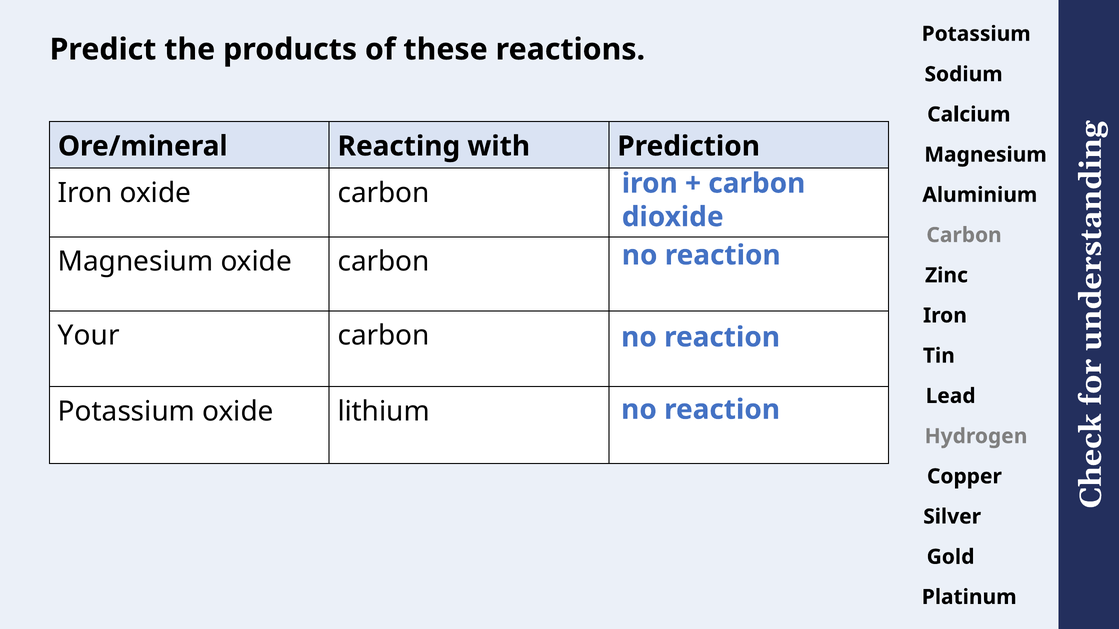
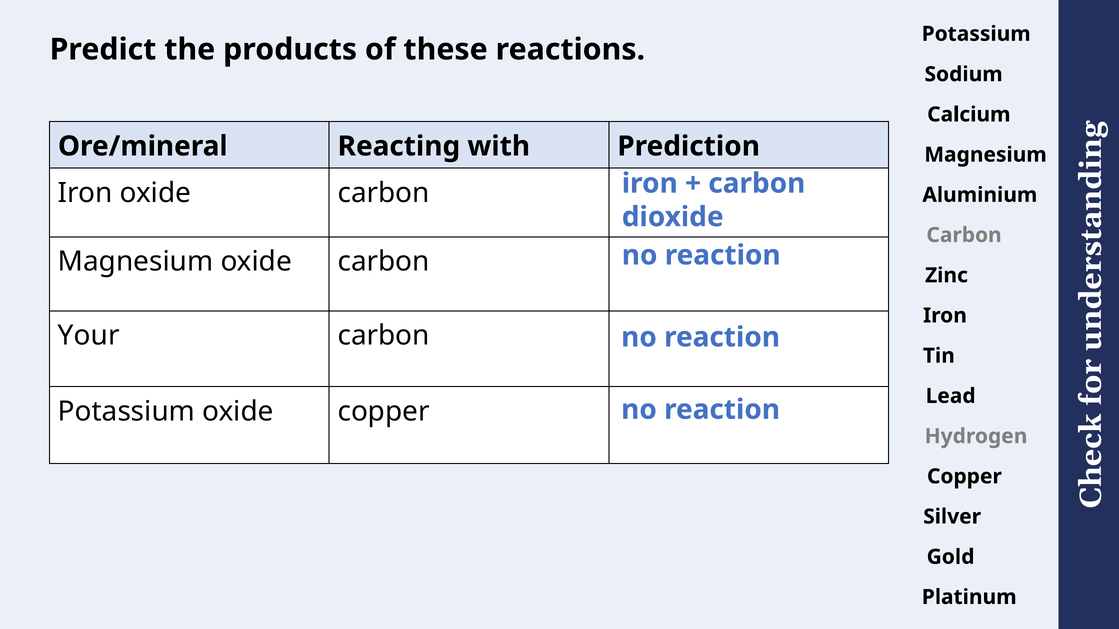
oxide lithium: lithium -> copper (384, 412)
